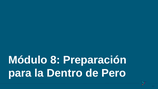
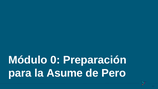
8: 8 -> 0 (55, 60)
Dentro: Dentro -> Asume (65, 73)
